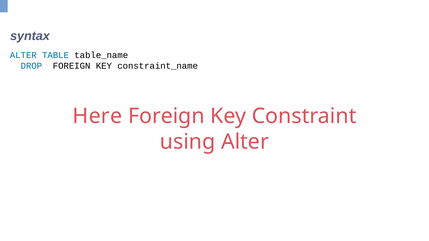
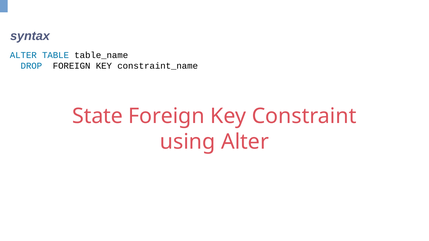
Here: Here -> State (98, 116)
